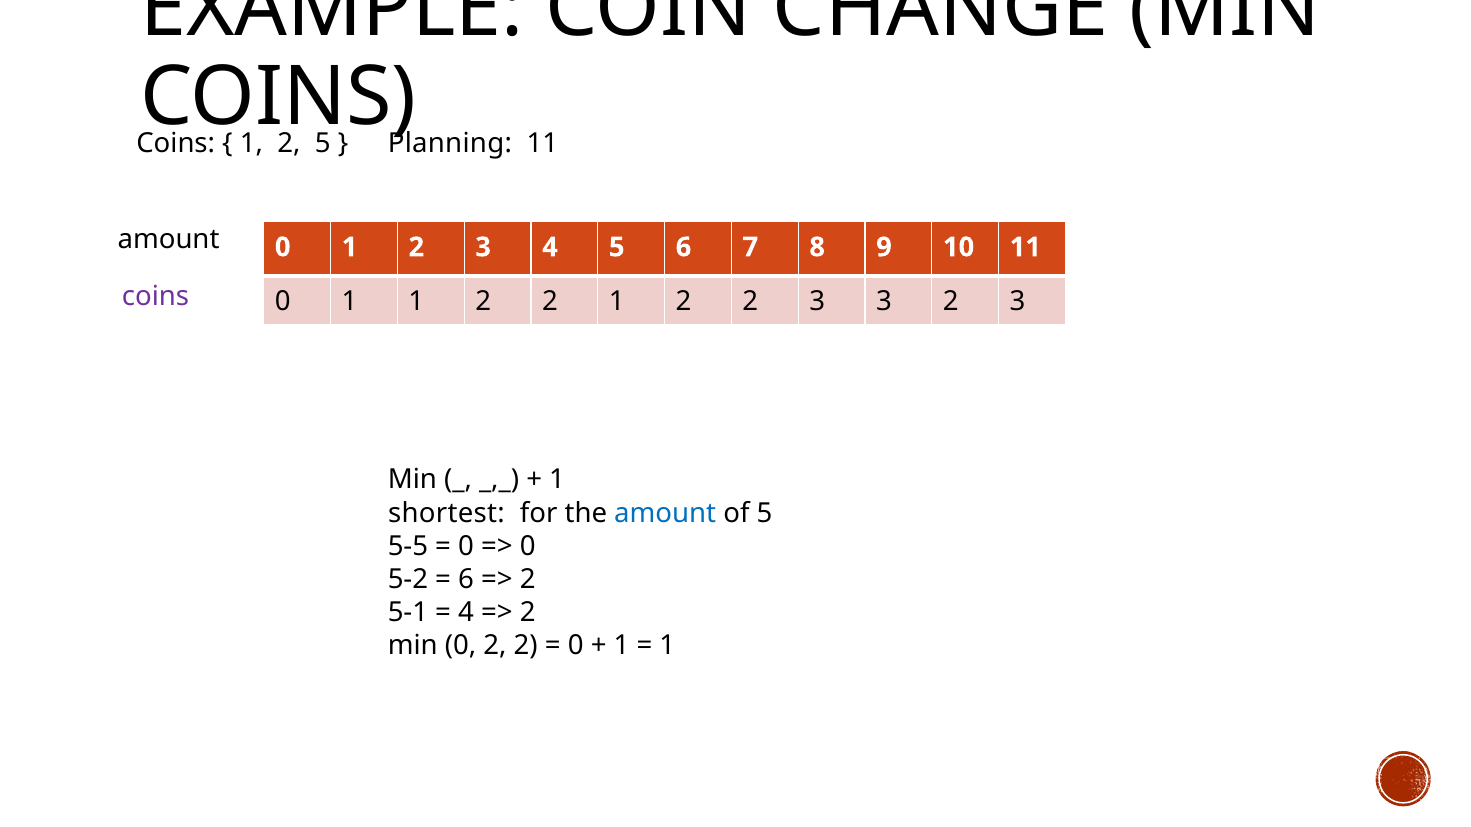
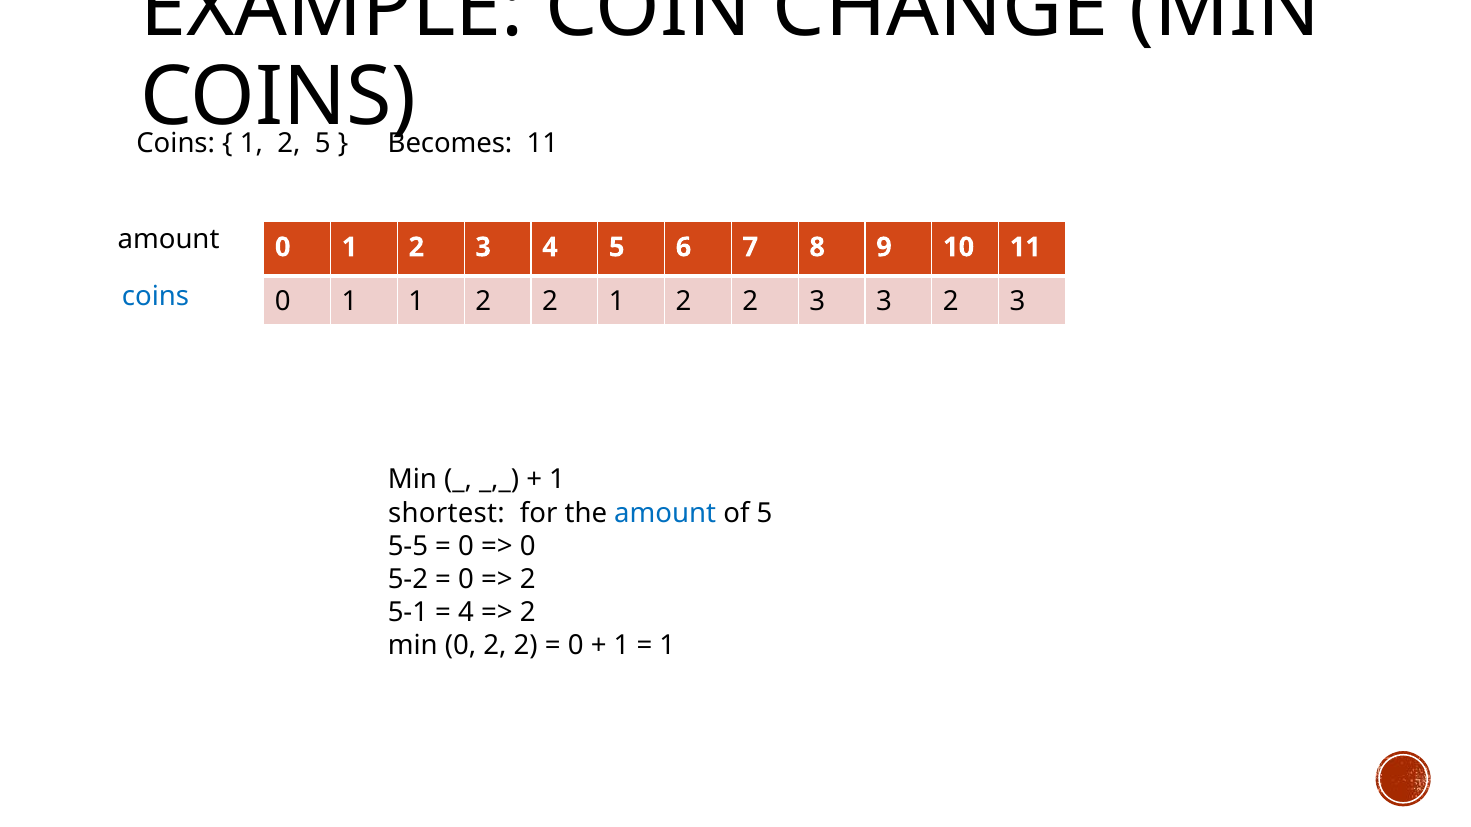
Planning: Planning -> Becomes (450, 144)
coins colour: purple -> blue (156, 296)
6: 6 -> 0 (466, 579)
